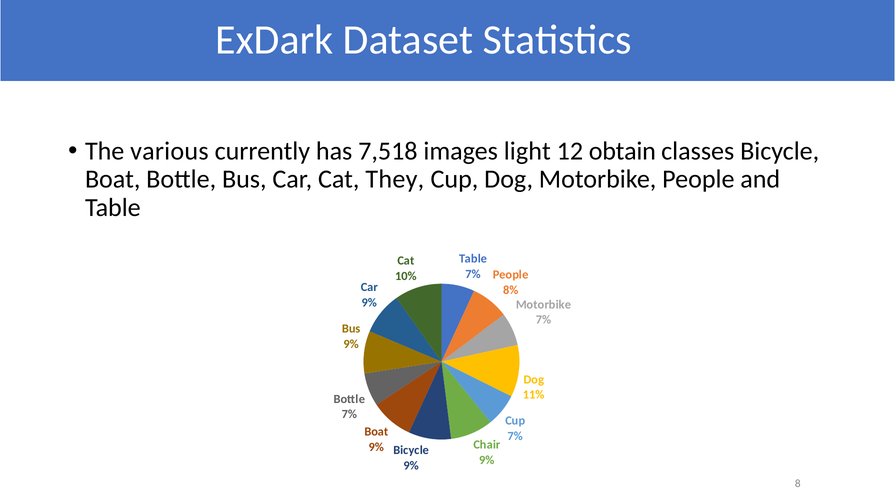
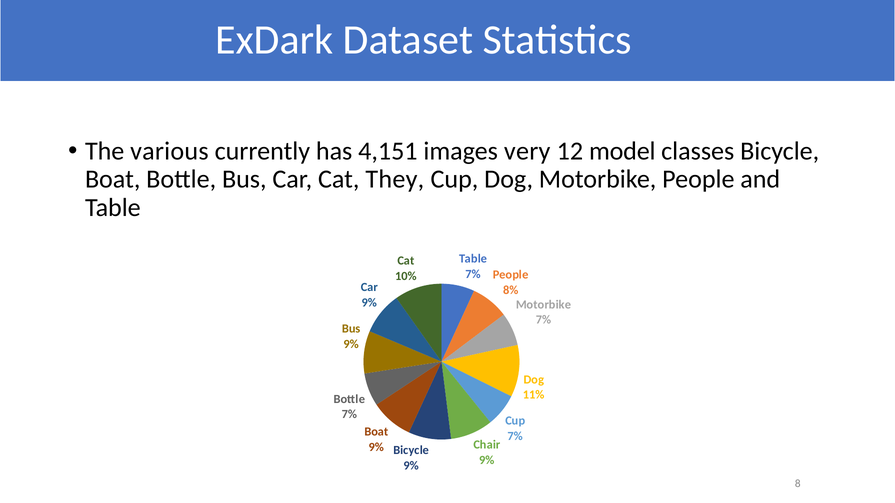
7,518: 7,518 -> 4,151 (388, 151)
light: light -> very (527, 151)
obtain: obtain -> model (622, 151)
